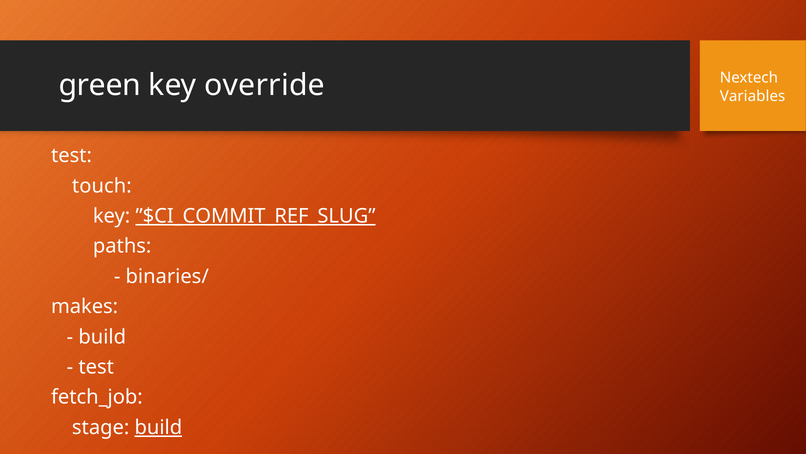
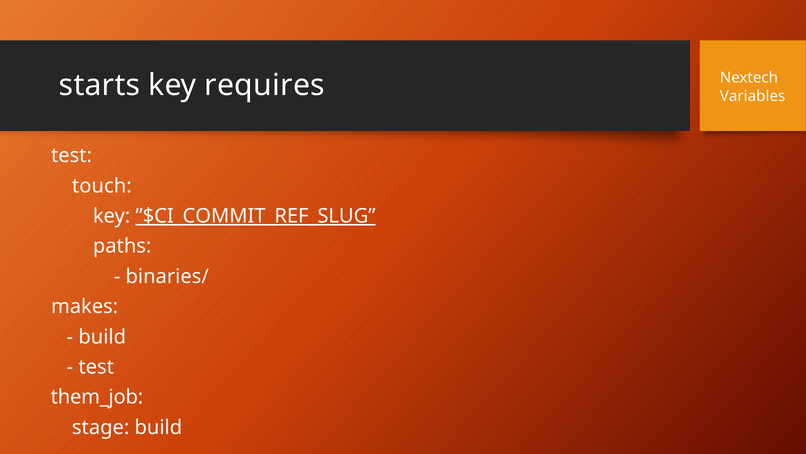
green: green -> starts (100, 85)
override: override -> requires (265, 85)
fetch_job: fetch_job -> them_job (97, 397)
build underline: present -> none (158, 427)
